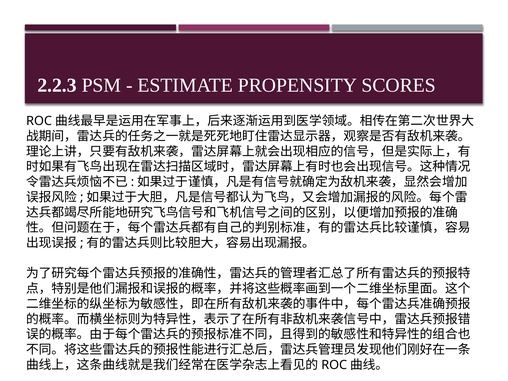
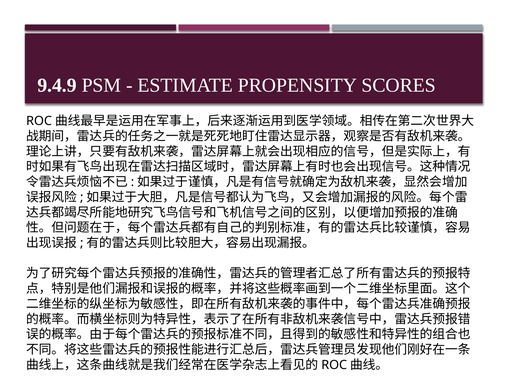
2.2.3: 2.2.3 -> 9.4.9 (57, 85)
